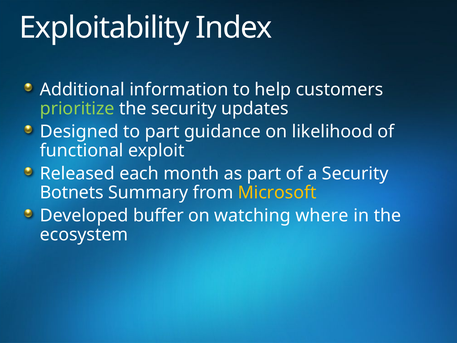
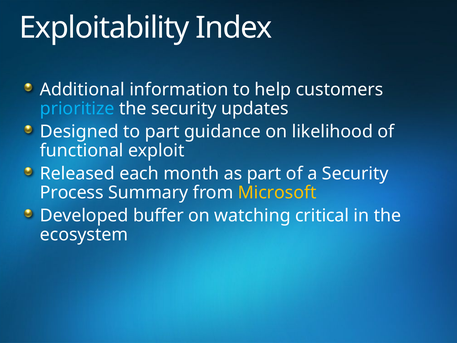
prioritize colour: light green -> light blue (77, 109)
Botnets: Botnets -> Process (72, 193)
where: where -> critical (322, 215)
